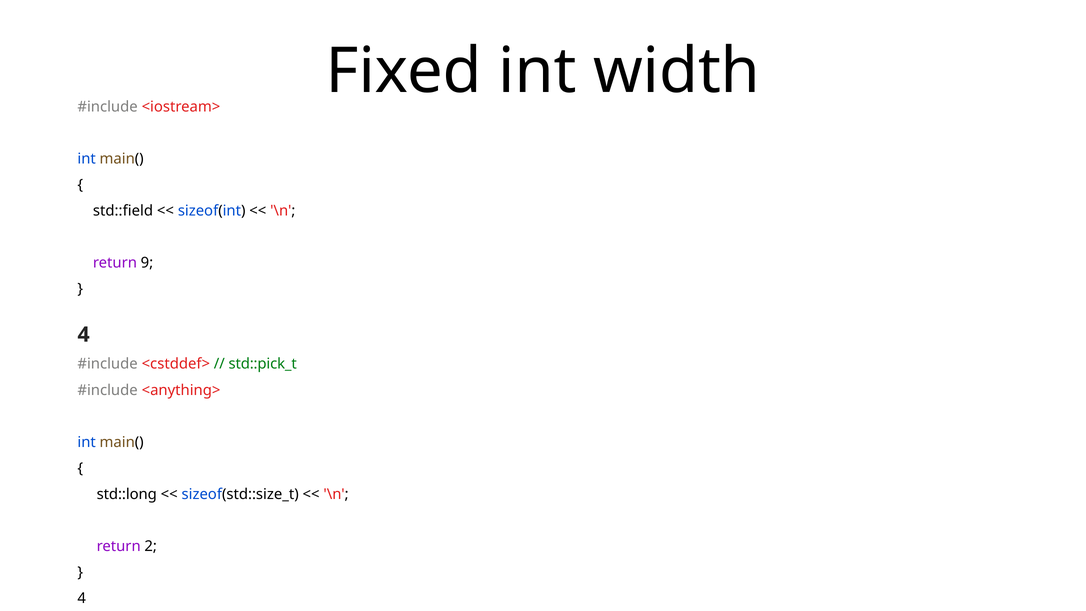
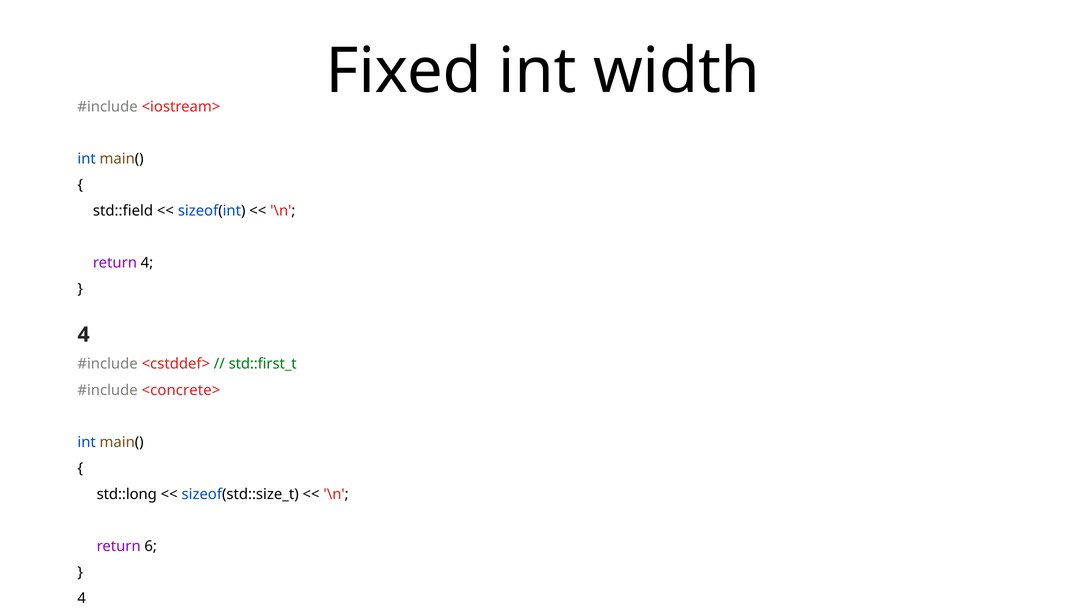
return 9: 9 -> 4 (147, 263)
std::pick_t: std::pick_t -> std::first_t (263, 364)
<anything>: <anything> -> <concrete> (181, 390)
2: 2 -> 6 (151, 546)
